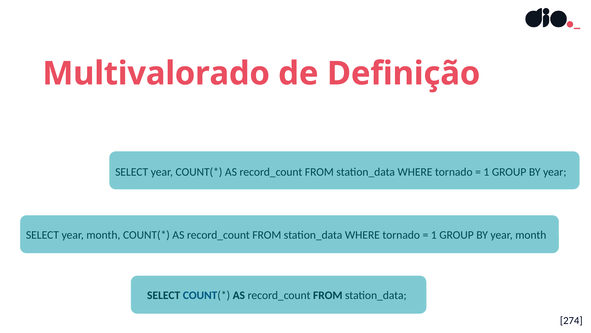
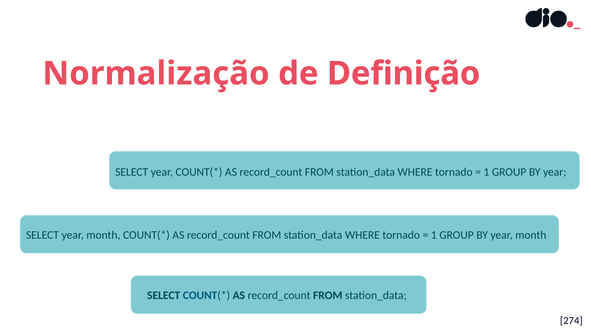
Multivalorado: Multivalorado -> Normalização (156, 73)
